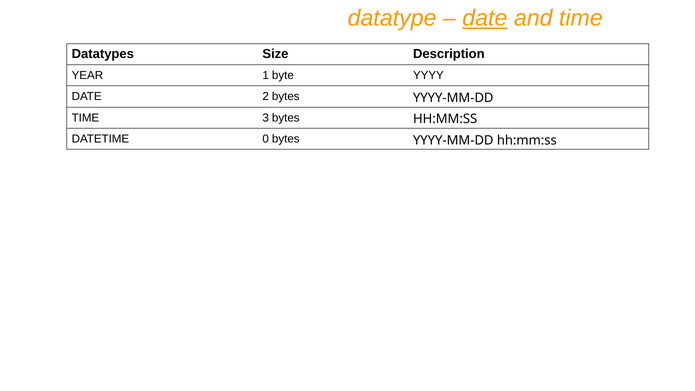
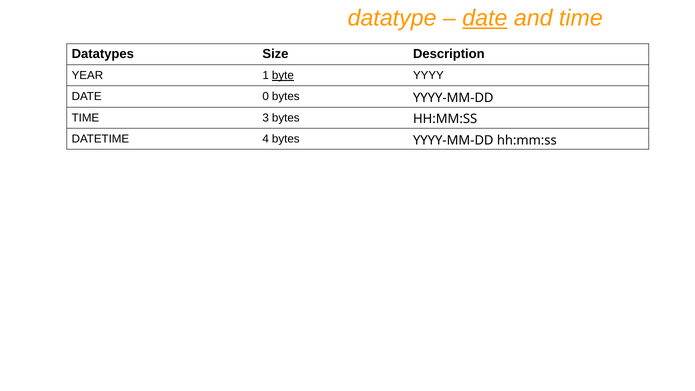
byte underline: none -> present (283, 75)
2: 2 -> 0 (266, 97)
0: 0 -> 4 (266, 139)
